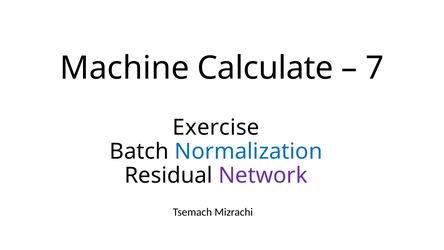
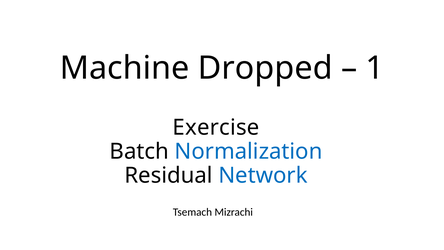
Calculate: Calculate -> Dropped (265, 68)
7: 7 -> 1 (375, 68)
Network colour: purple -> blue (263, 175)
